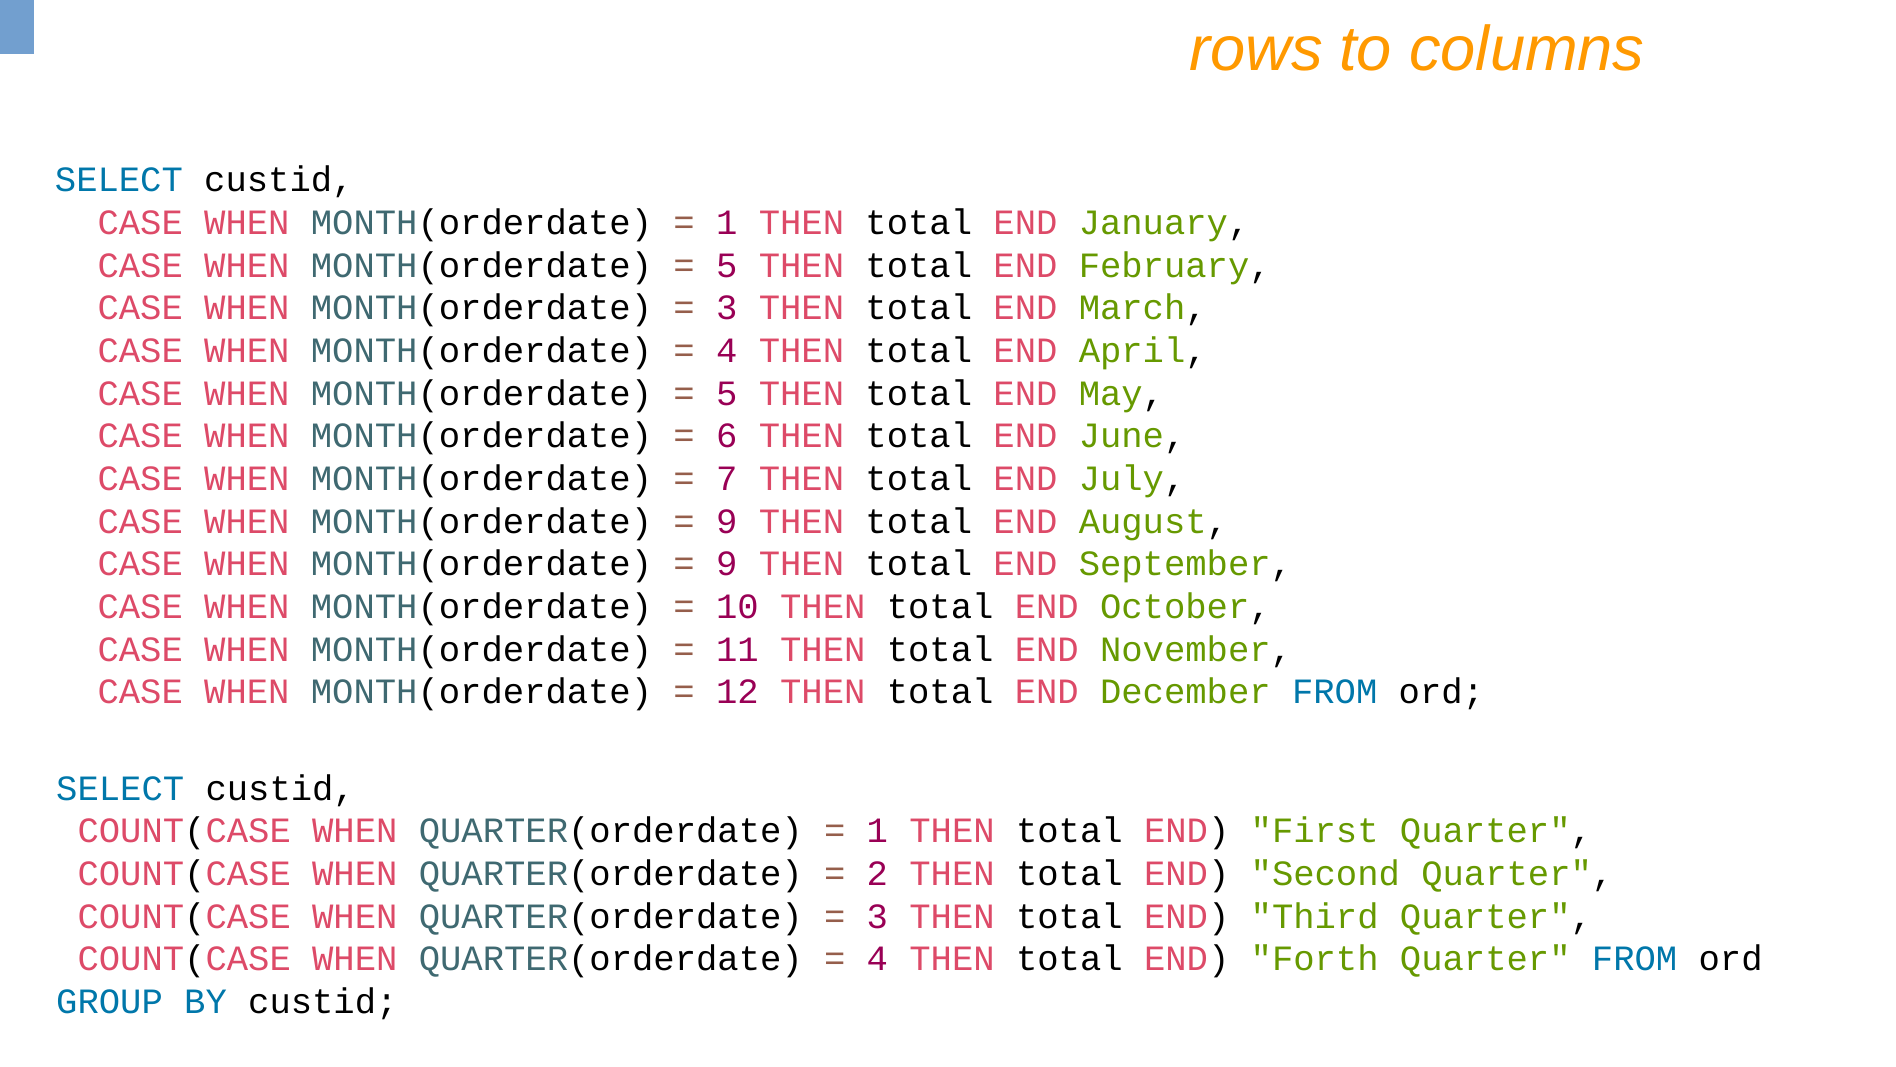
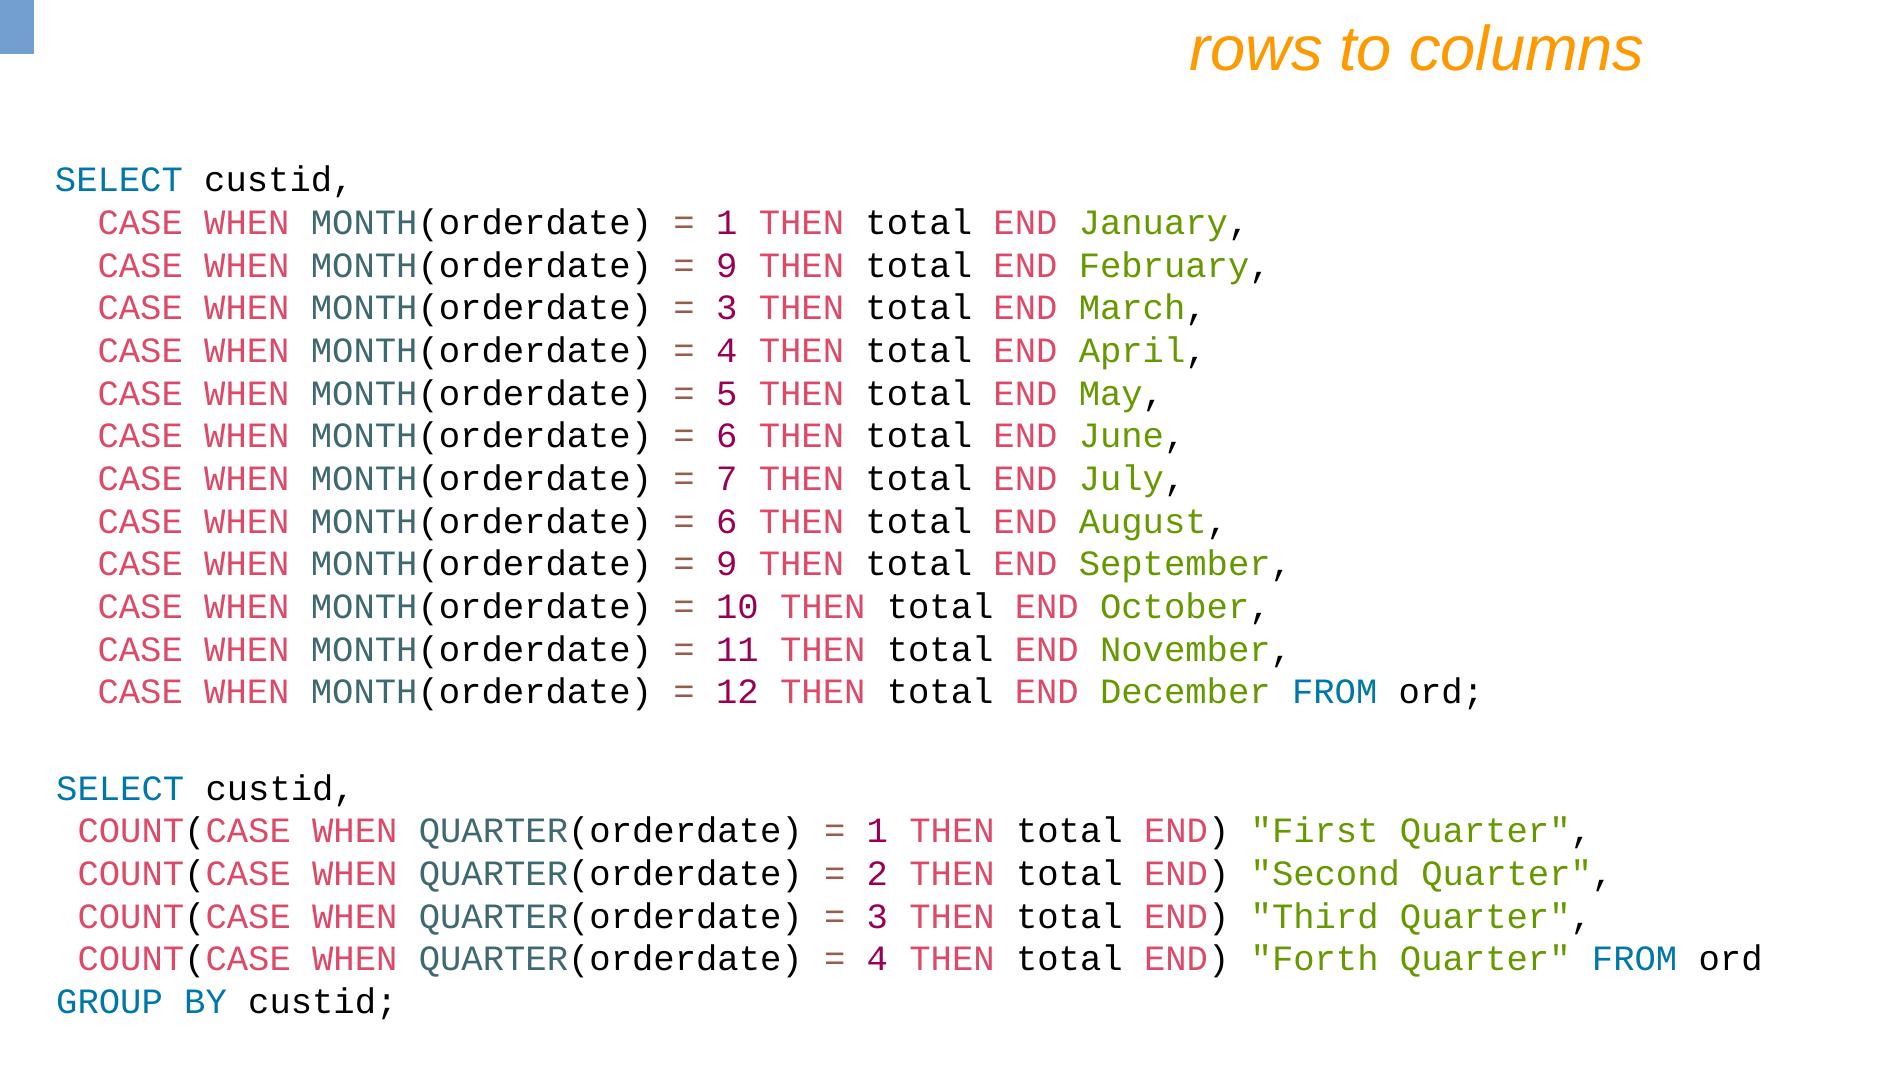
5: 5 -> 9 (727, 265)
9: 9 -> 6 (727, 521)
